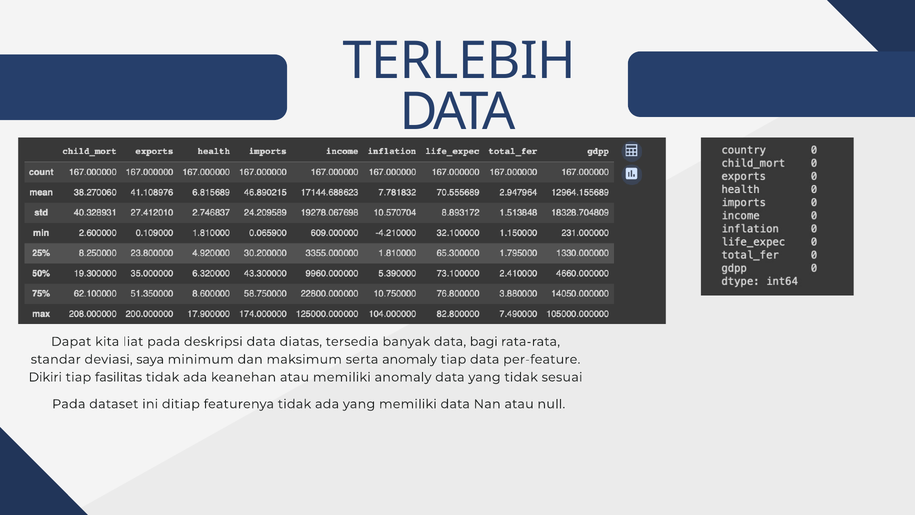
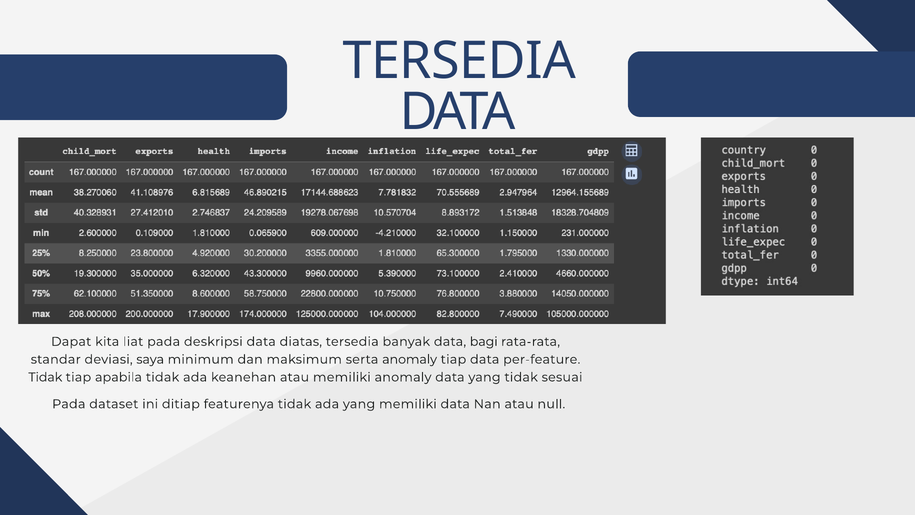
TERLEBIH: TERLEBIH -> TERSEDIA (459, 61)
Dikiri: Dikiri -> Tidak (45, 377)
fasilitas: fasilitas -> apabila (118, 377)
